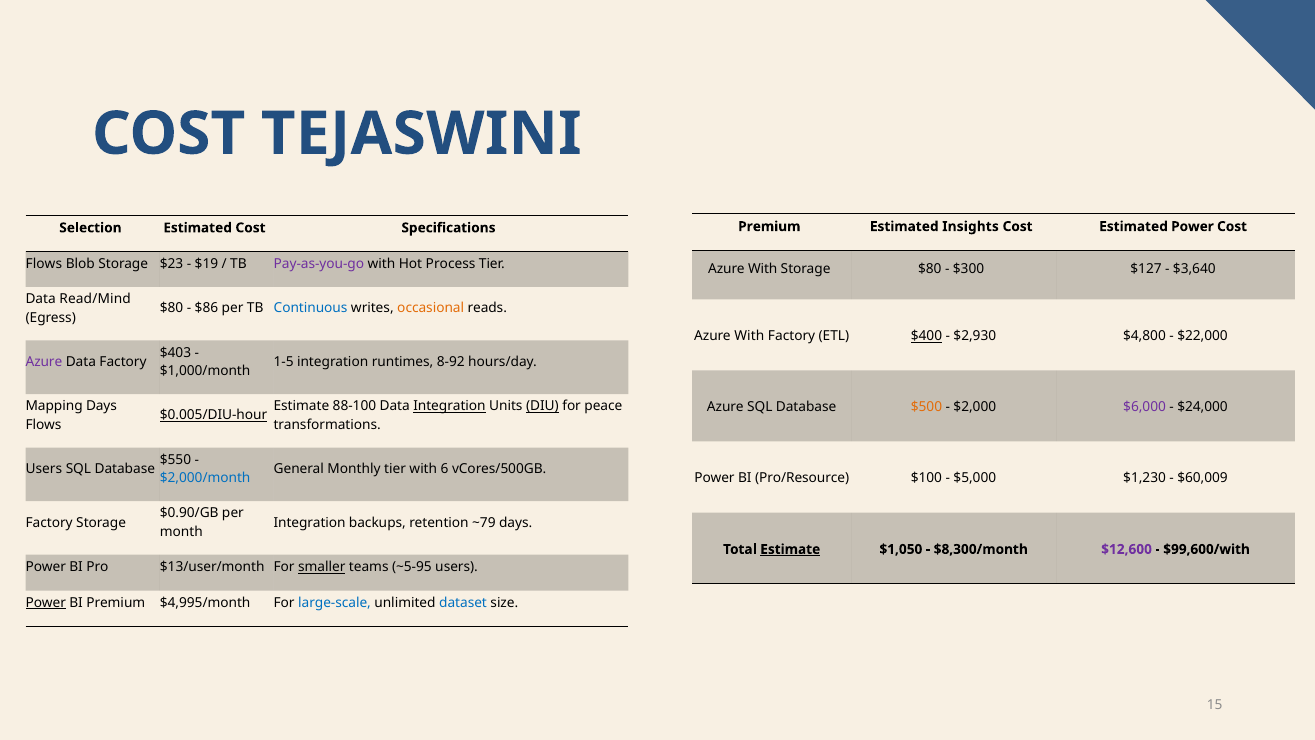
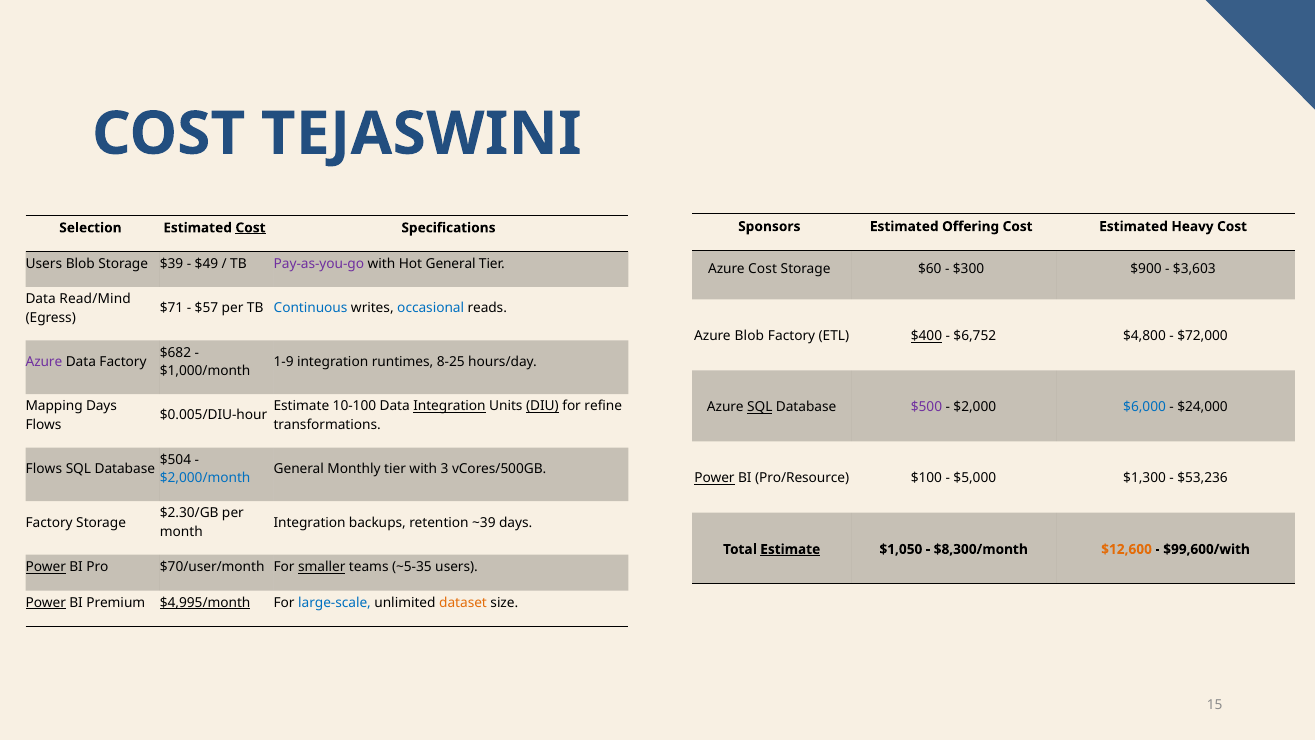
Premium: Premium -> Sponsors (769, 226)
Insights: Insights -> Offering (971, 226)
Estimated Power: Power -> Heavy (1192, 226)
Cost underline: none -> present (251, 228)
Flows: Flows -> Users (44, 263)
$23: $23 -> $39 (172, 263)
$19: $19 -> $49 (206, 263)
Hot Process: Process -> General (451, 263)
With: With -> Cost (763, 269)
Storage $80: $80 -> $60 (930, 269)
$127: $127 -> $900 (1146, 269)
$3,640: $3,640 -> $3,603 (1194, 269)
$80: $80 -> $71 (172, 308)
$86: $86 -> $57 (206, 308)
occasional colour: orange -> blue (431, 308)
With: With -> Blob (749, 336)
$2,930: $2,930 -> $6,752 (975, 336)
$22,000: $22,000 -> $72,000 (1203, 336)
$403: $403 -> $682 (176, 352)
1-5: 1-5 -> 1-9 (284, 362)
8-92: 8-92 -> 8-25 (451, 362)
88-100: 88-100 -> 10-100 (354, 406)
peace: peace -> refine (603, 406)
SQL underline: none -> present (760, 407)
$500 colour: orange -> purple (927, 407)
$6,000 colour: purple -> blue (1145, 407)
$0.005/DIU-hour underline: present -> none (214, 415)
$550: $550 -> $504 (176, 459)
Users: Users -> Flows (44, 469)
6: 6 -> 3 (445, 469)
Power underline: none -> present (714, 478)
$1,230: $1,230 -> $1,300 (1145, 478)
$60,009: $60,009 -> $53,236 (1203, 478)
$0.90/GB: $0.90/GB -> $2.30/GB (189, 513)
~79: ~79 -> ~39 (484, 522)
$12,600 colour: purple -> orange (1127, 549)
Power underline: none -> present (46, 567)
$13/user/month: $13/user/month -> $70/user/month (212, 567)
~5-95: ~5-95 -> ~5-35 (412, 567)
$4,995/month underline: none -> present (205, 603)
dataset colour: blue -> orange (463, 603)
